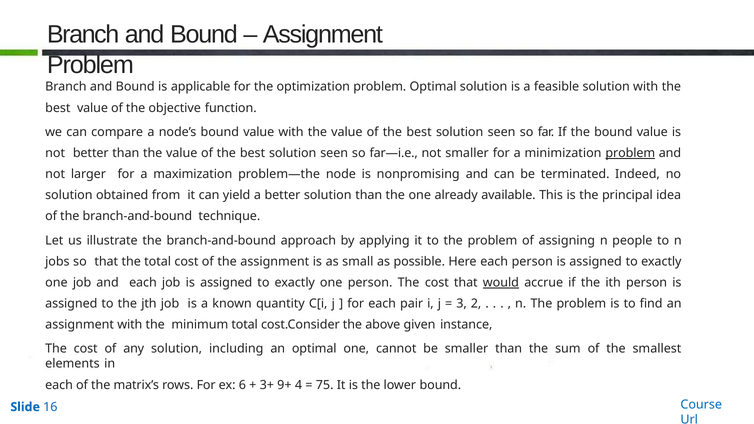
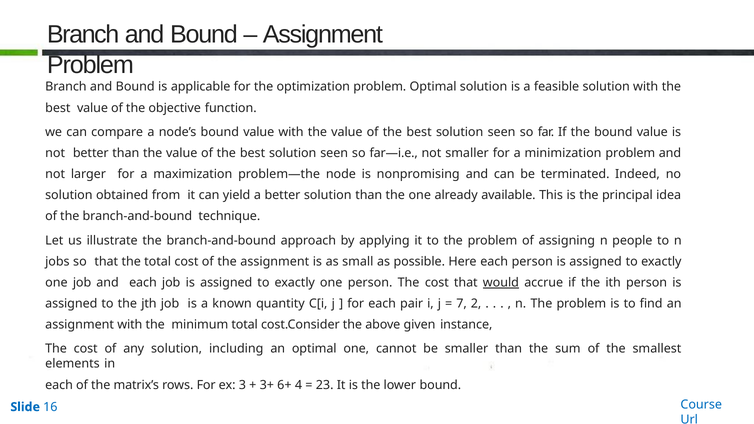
problem underline: present -> none (630, 153)
3: 3 -> 7 (462, 304)
6: 6 -> 3 (242, 386)
9+: 9+ -> 6+ (284, 386)
75: 75 -> 23 (325, 386)
